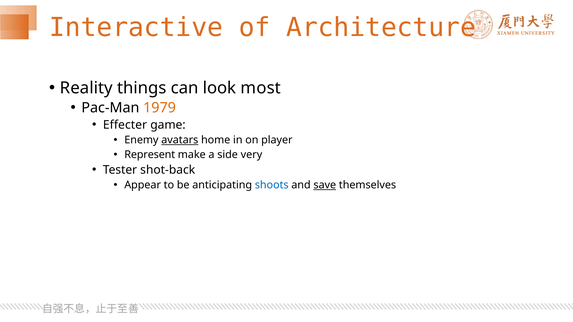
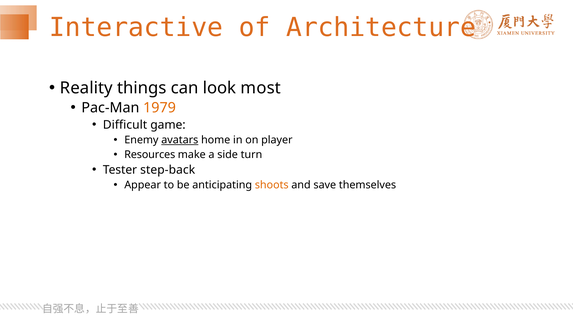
Effecter: Effecter -> Difficult (125, 125)
Represent: Represent -> Resources (150, 155)
very: very -> turn (251, 155)
shot-back: shot-back -> step-back (168, 170)
shoots colour: blue -> orange (272, 185)
save underline: present -> none (325, 185)
